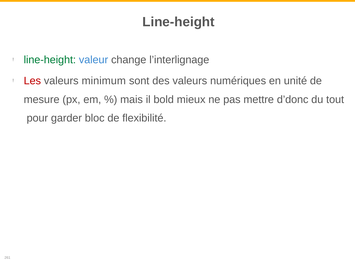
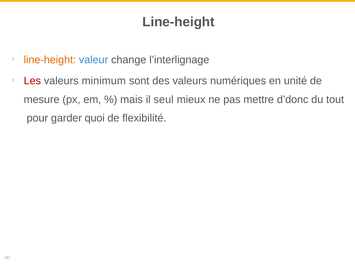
line-height colour: green -> orange (50, 60)
bold: bold -> seul (164, 100)
bloc: bloc -> quoi (95, 118)
